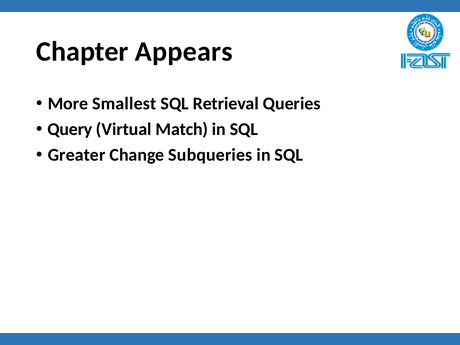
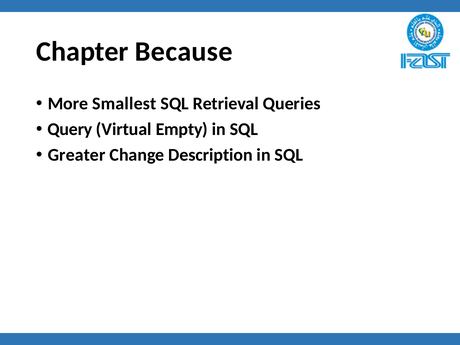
Appears: Appears -> Because (184, 52)
Match: Match -> Empty (182, 129)
Subqueries: Subqueries -> Description (210, 155)
